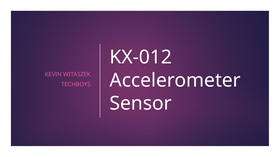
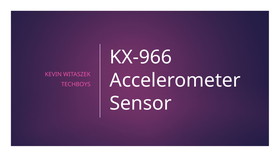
KX-012: KX-012 -> KX-966 (141, 57)
